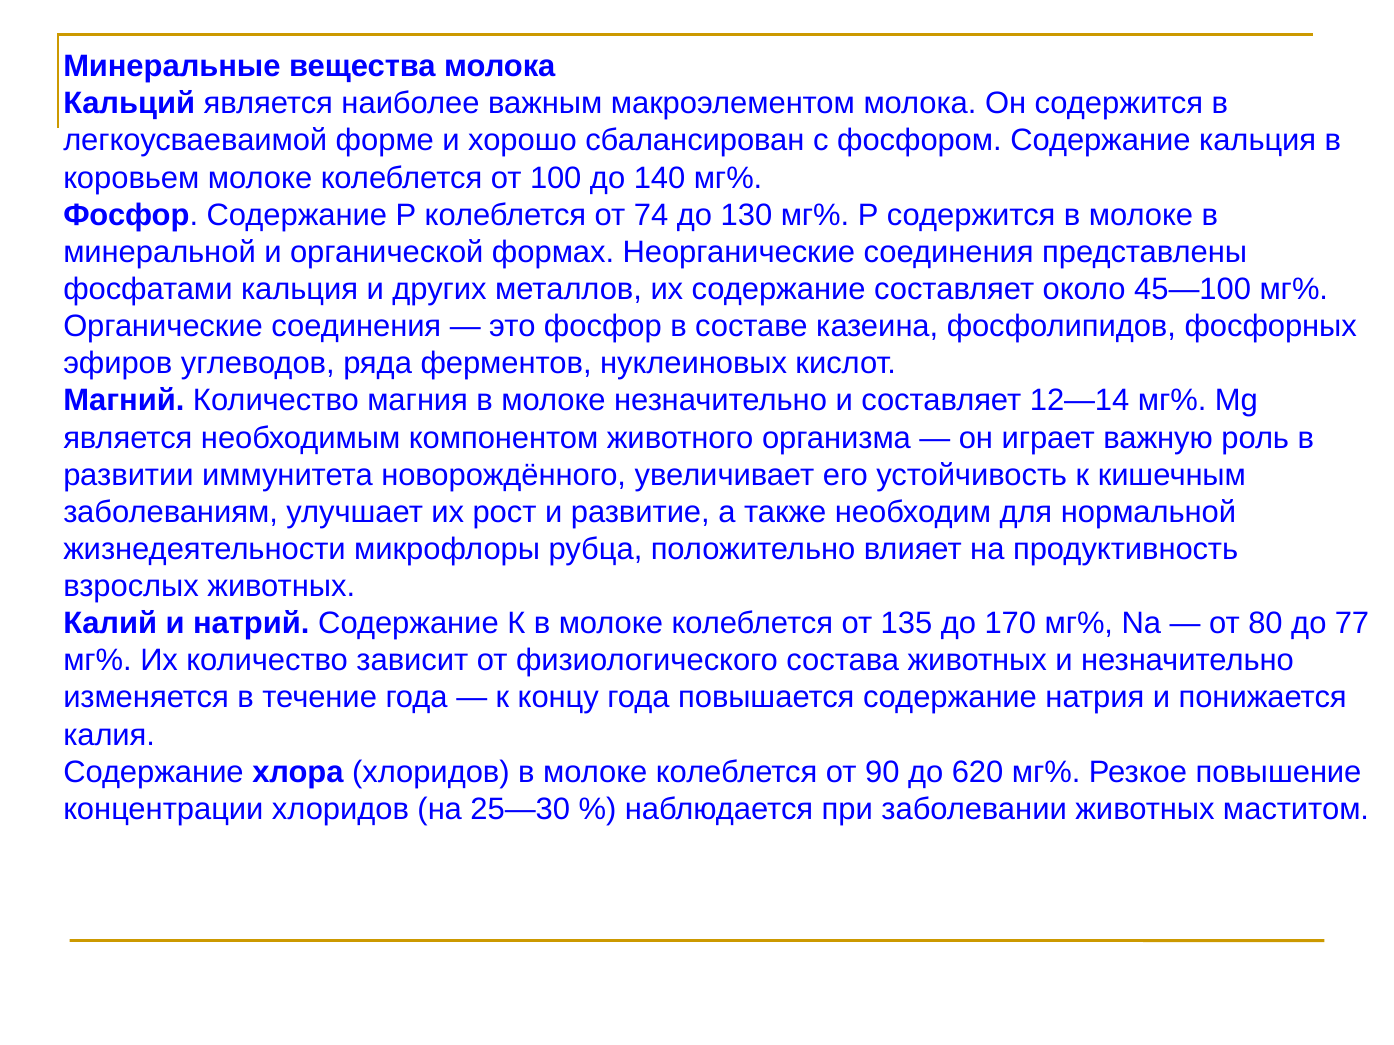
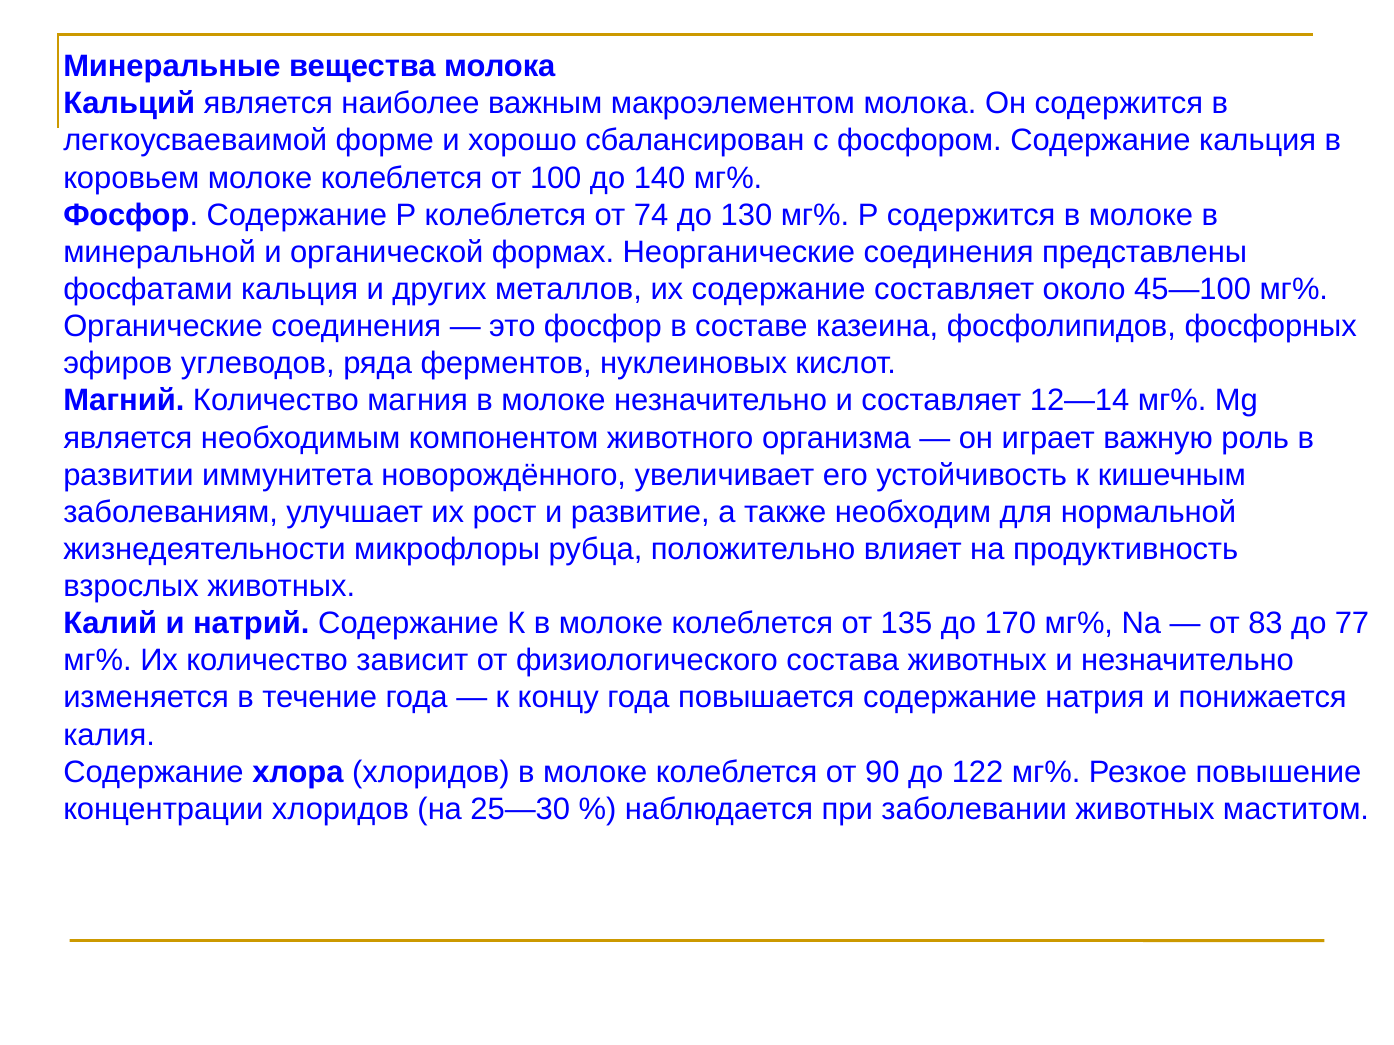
80: 80 -> 83 (1265, 624)
620: 620 -> 122 (978, 772)
